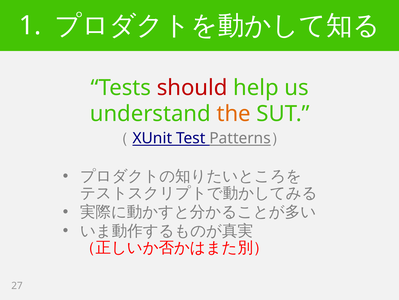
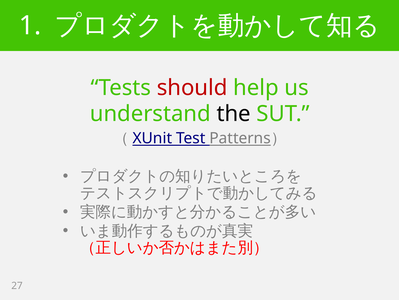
the colour: orange -> black (234, 114)
